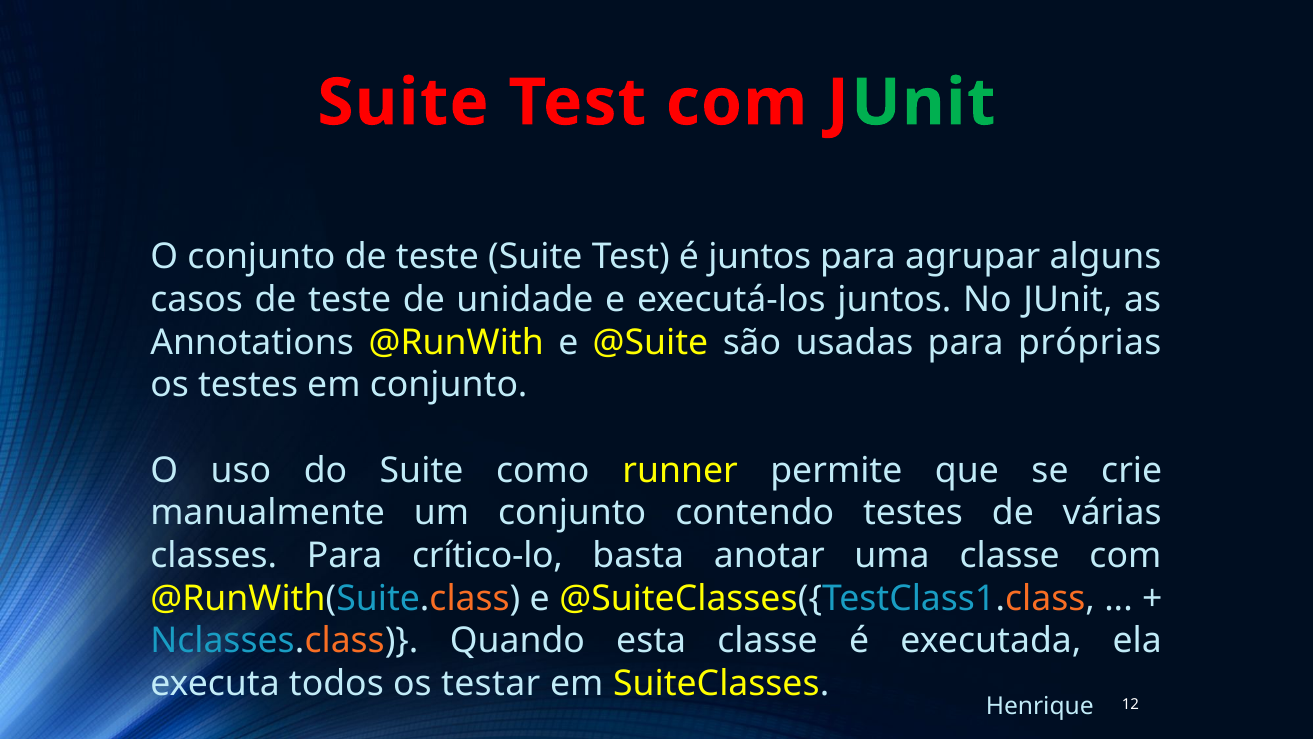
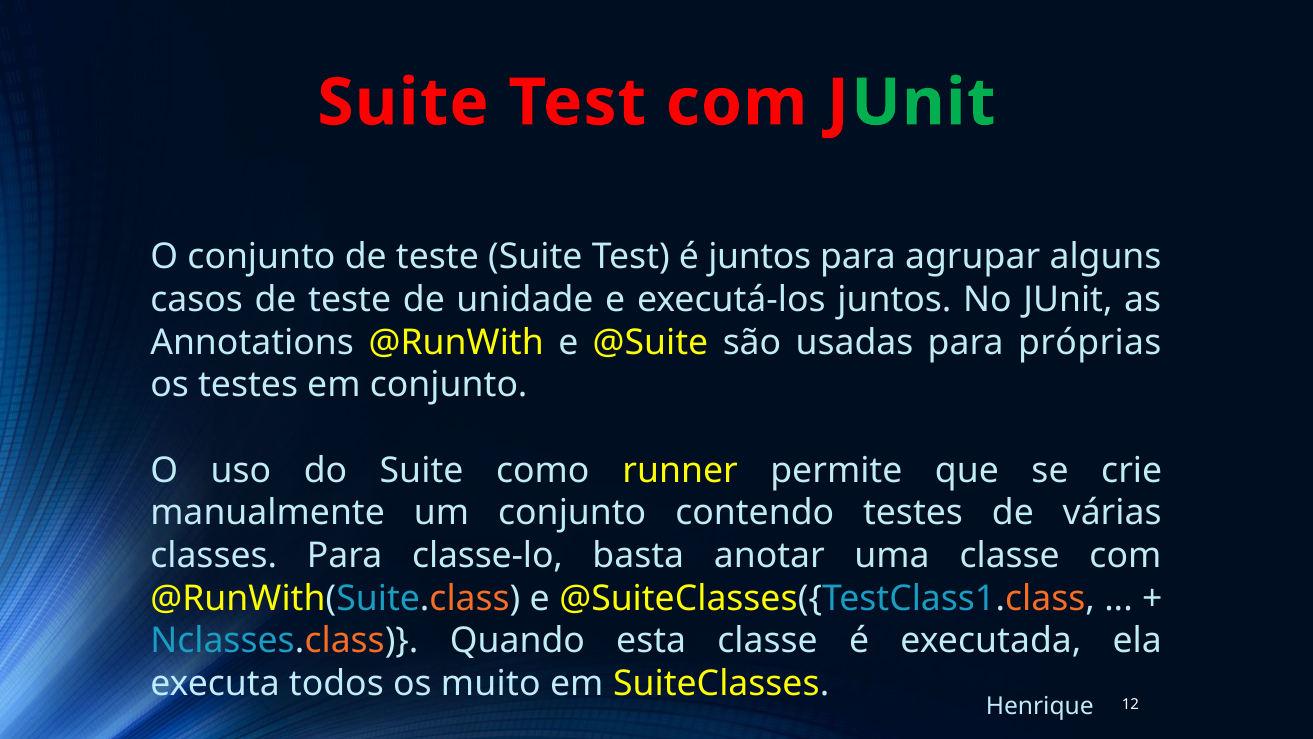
crítico-lo: crítico-lo -> classe-lo (488, 556)
testar: testar -> muito (491, 684)
